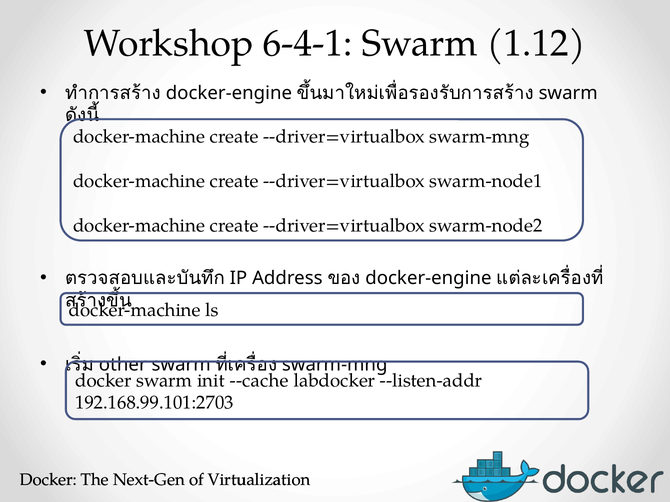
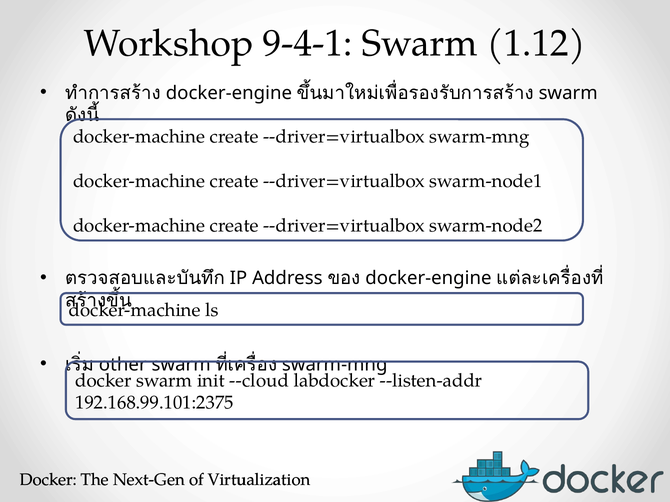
6-4-1: 6-4-1 -> 9-4-1 (308, 43)
--cache: --cache -> --cloud (259, 381)
192.168.99.101:2703: 192.168.99.101:2703 -> 192.168.99.101:2375 (154, 403)
